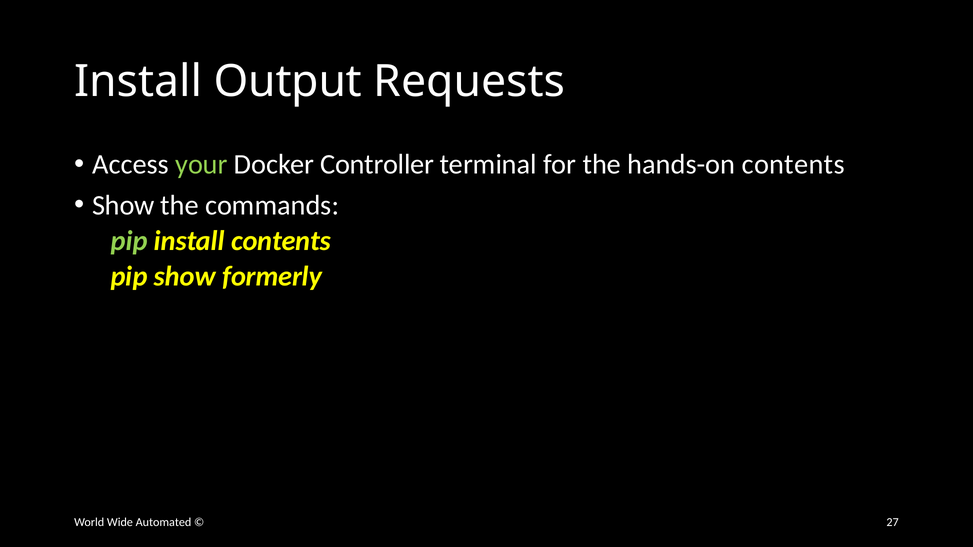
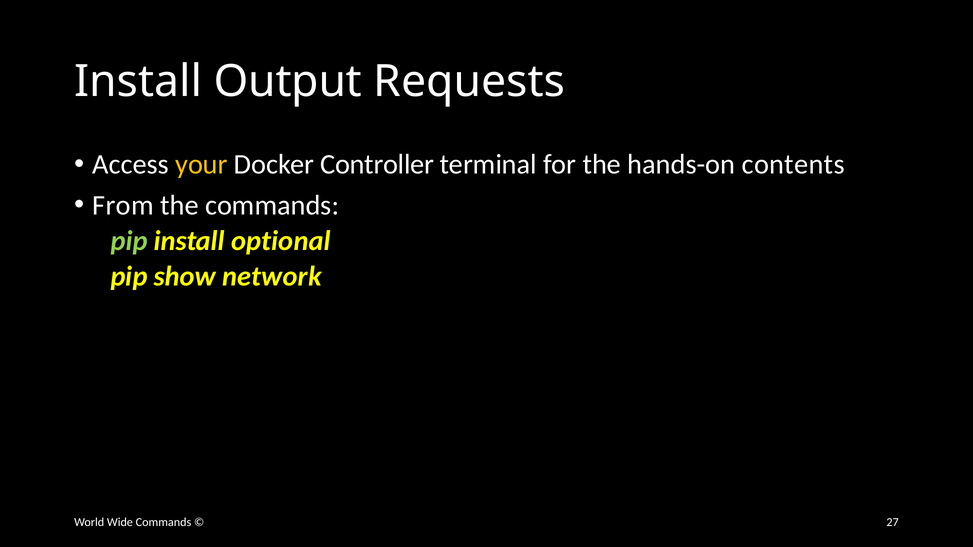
your colour: light green -> yellow (201, 165)
Show: Show -> From (123, 205)
install contents: contents -> optional (281, 241)
formerly: formerly -> network (272, 277)
Wide Automated: Automated -> Commands (163, 523)
